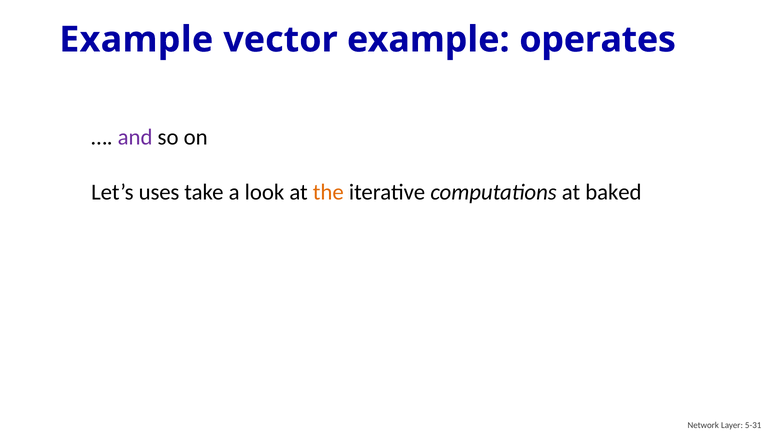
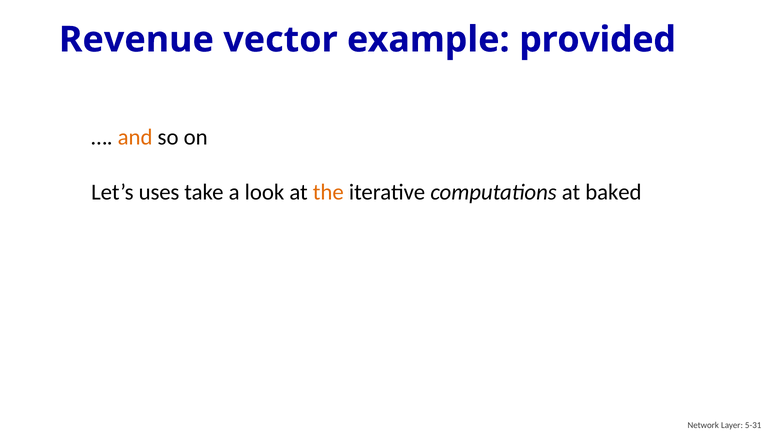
Example: Example -> Revenue (136, 40)
operates: operates -> provided (598, 40)
and colour: purple -> orange (135, 137)
